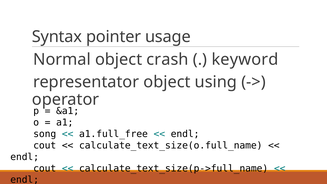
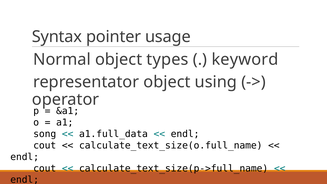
crash: crash -> types (167, 59)
a1.full_free: a1.full_free -> a1.full_data (113, 134)
